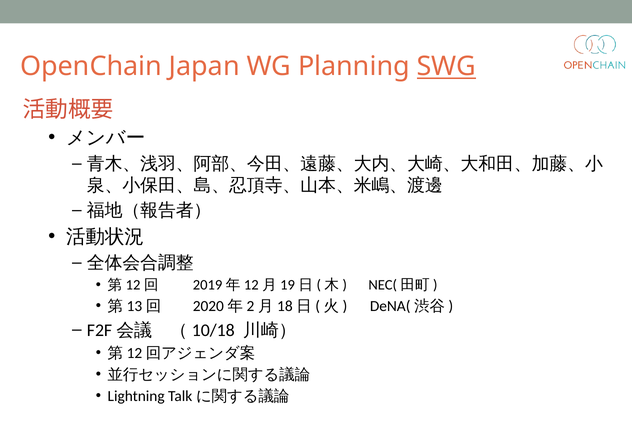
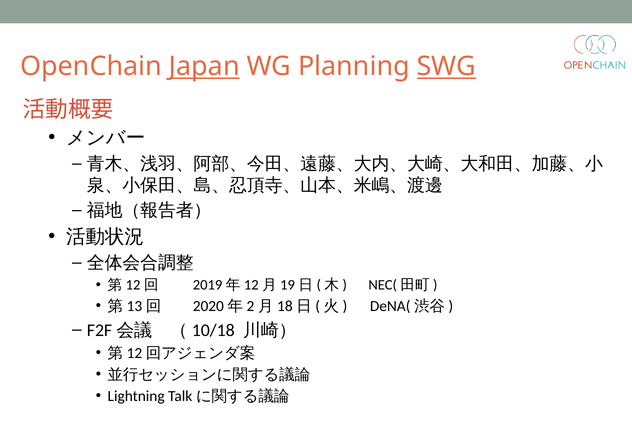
Japan underline: none -> present (204, 67)
